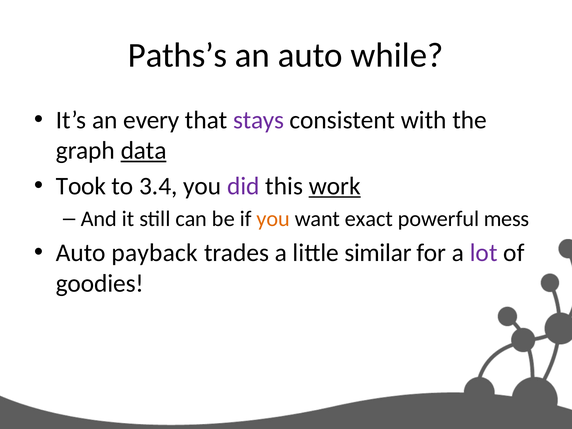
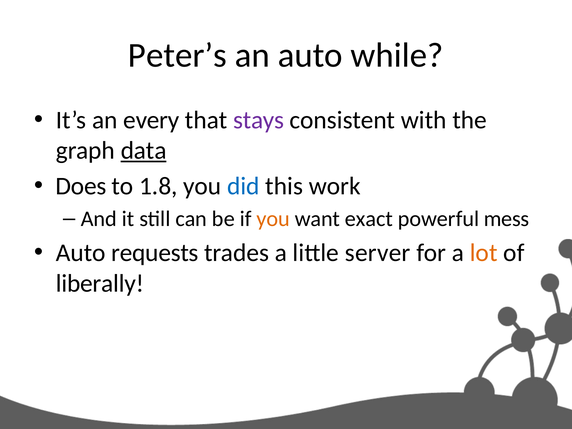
Paths’s: Paths’s -> Peter’s (177, 55)
Took: Took -> Does (81, 186)
3.4: 3.4 -> 1.8 (158, 186)
did colour: purple -> blue (243, 186)
work underline: present -> none (335, 186)
payback: payback -> requests (155, 253)
similar: similar -> server (378, 253)
lot colour: purple -> orange (484, 253)
goodies: goodies -> liberally (100, 283)
